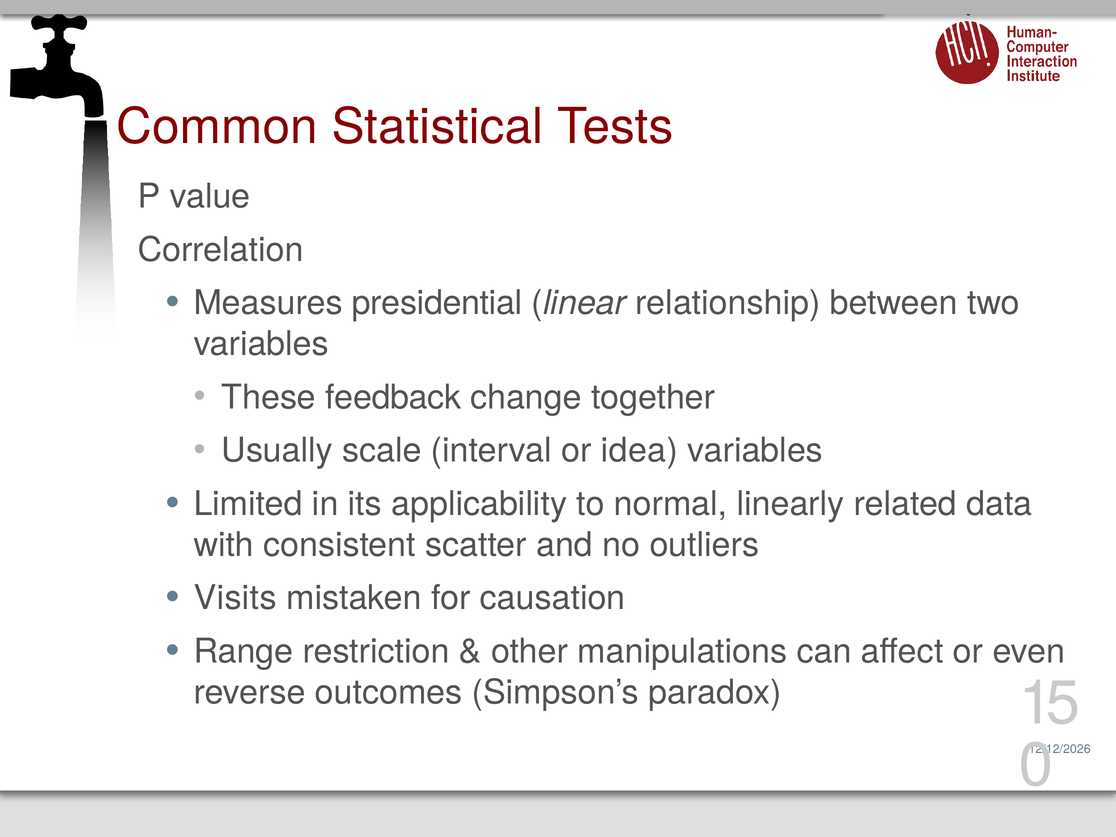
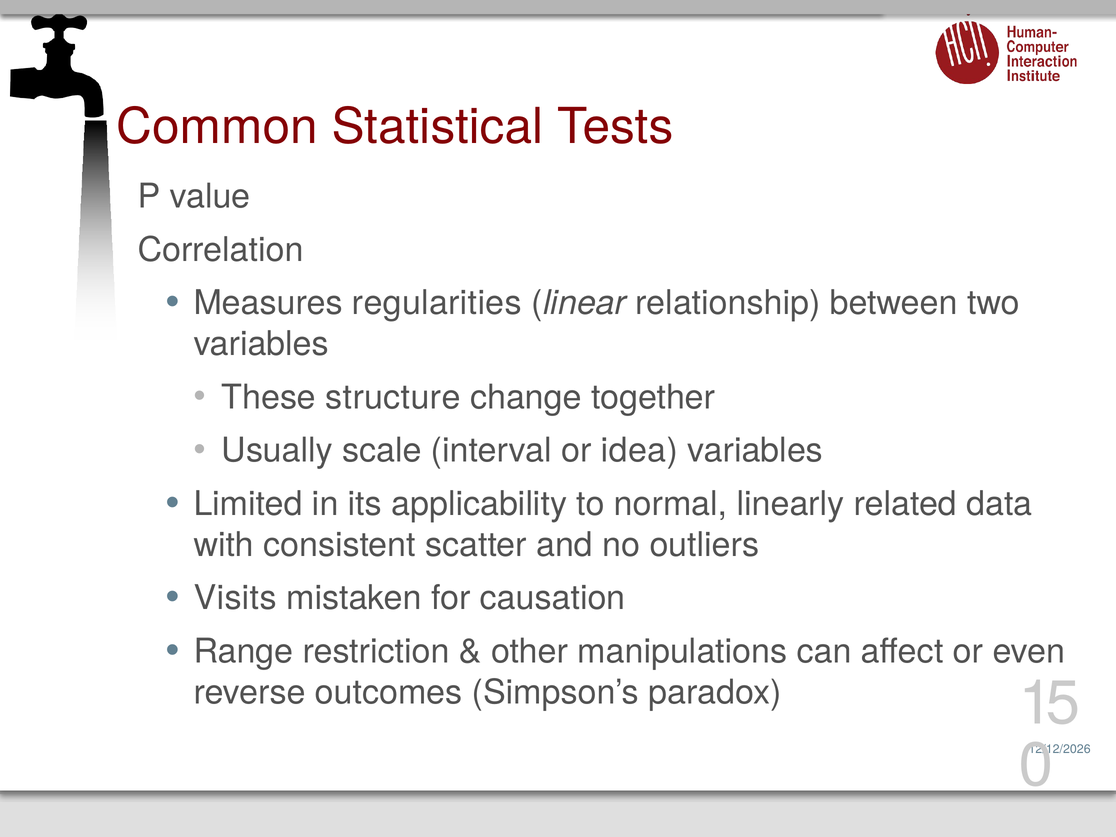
presidential: presidential -> regularities (437, 303)
feedback: feedback -> structure (393, 397)
